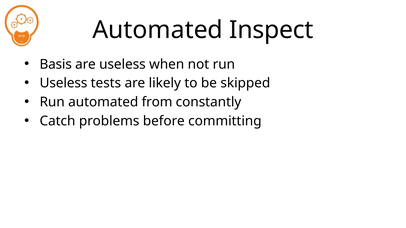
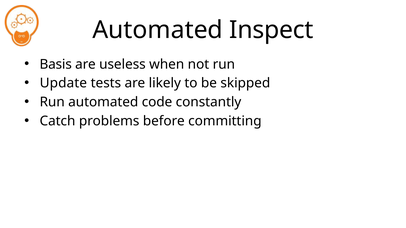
Useless: Useless -> Update (63, 83)
from: from -> code (157, 102)
